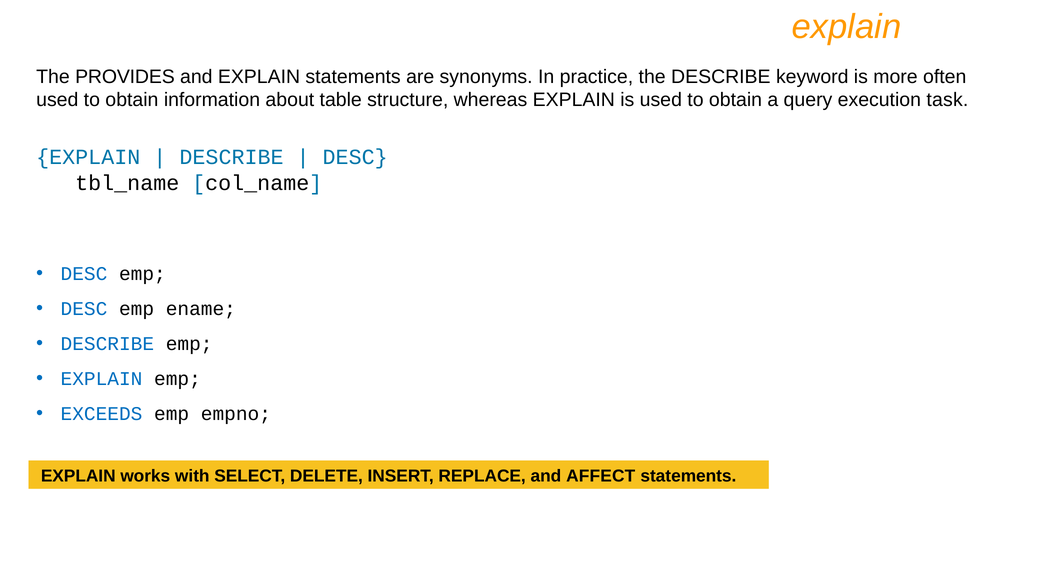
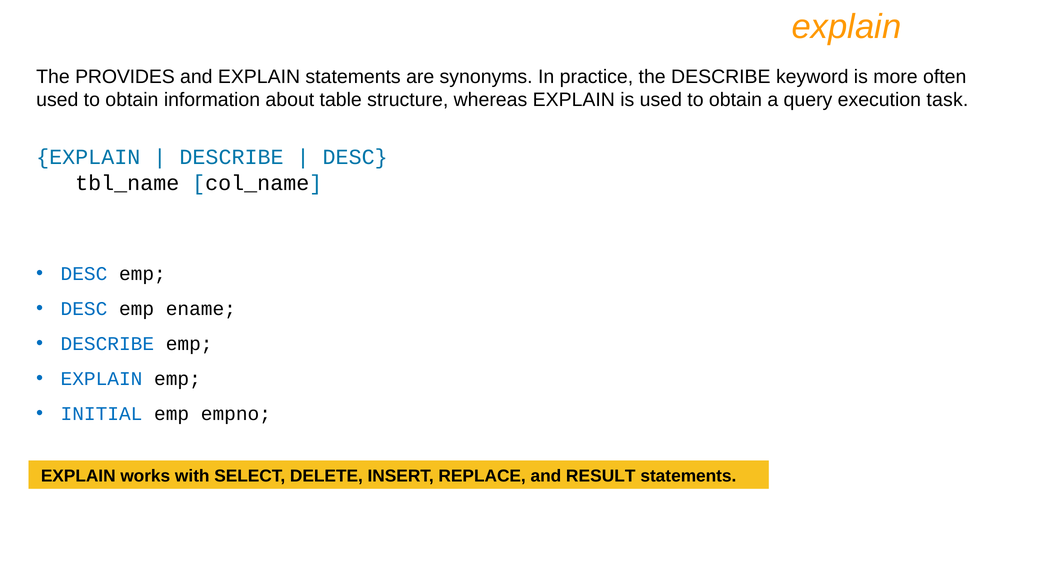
EXCEEDS: EXCEEDS -> INITIAL (102, 414)
AFFECT: AFFECT -> RESULT (601, 476)
